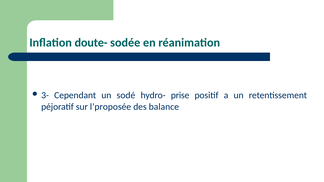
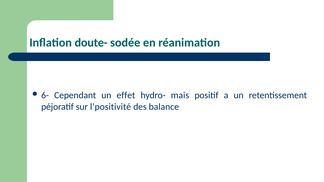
3-: 3- -> 6- (45, 95)
sodé: sodé -> effet (126, 95)
prise: prise -> mais (180, 95)
l’proposée: l’proposée -> l’positivité (111, 107)
